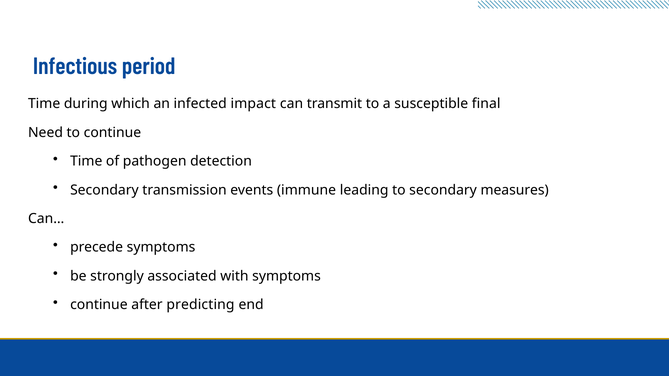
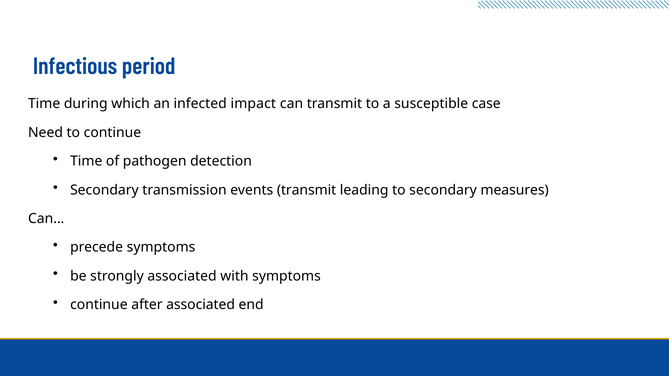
final: final -> case (486, 104)
events immune: immune -> transmit (307, 190)
after predicting: predicting -> associated (201, 305)
